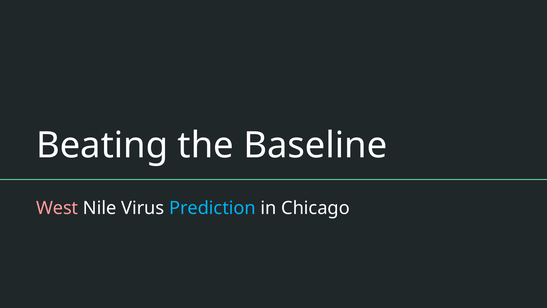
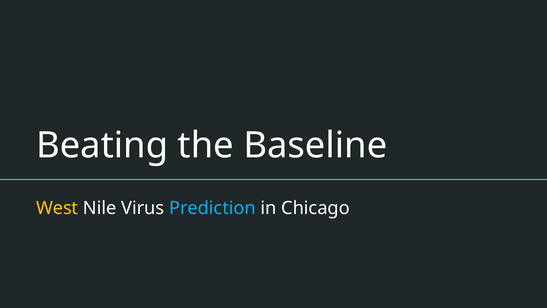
West colour: pink -> yellow (57, 208)
